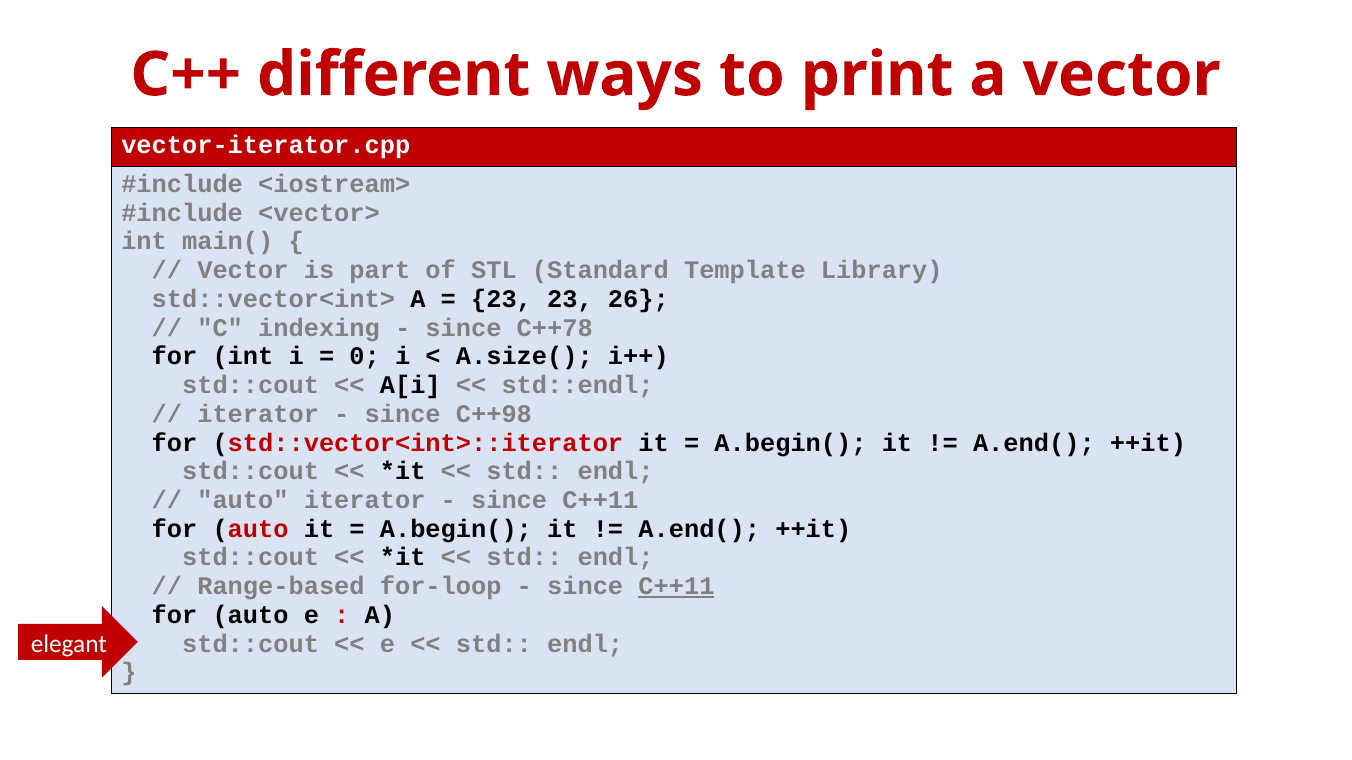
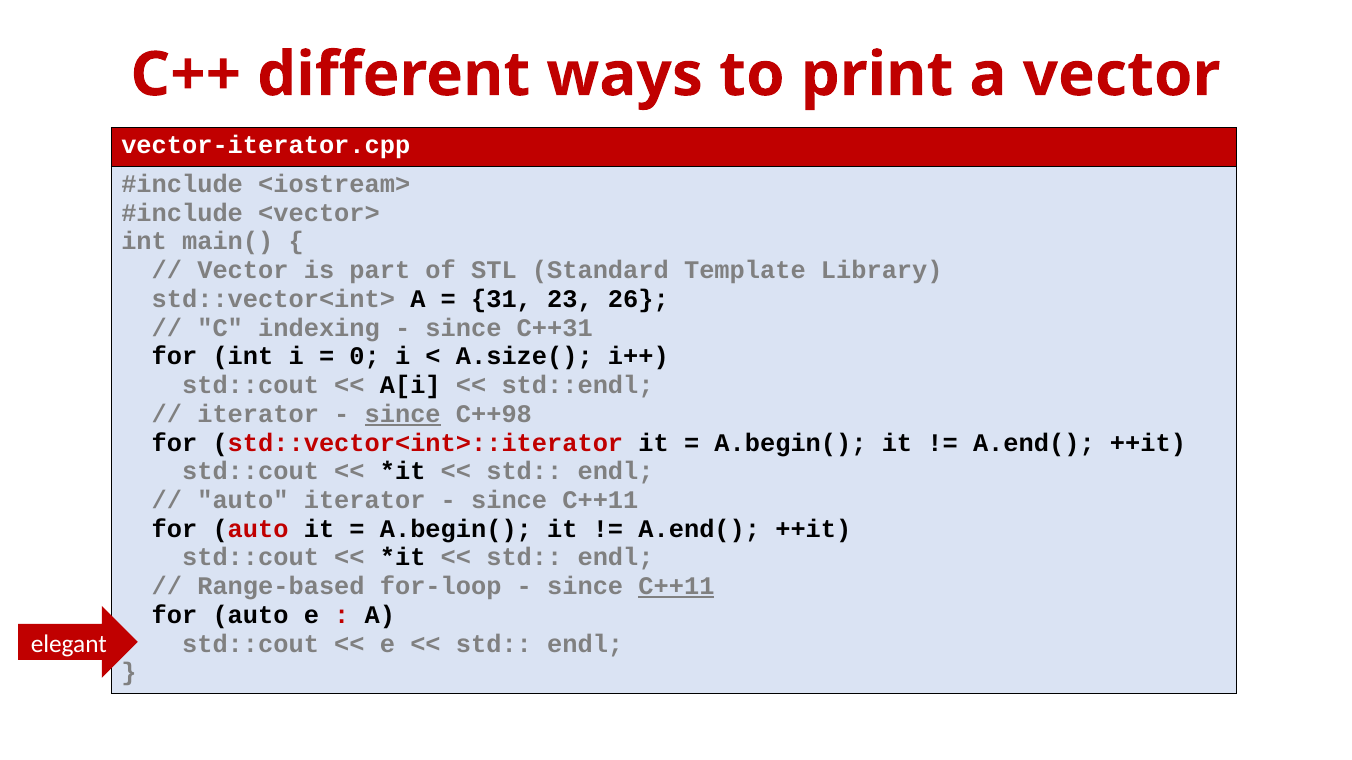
23: 23 -> 31 (502, 299)
C++78: C++78 -> C++31 (555, 328)
since underline: none -> present (403, 414)
